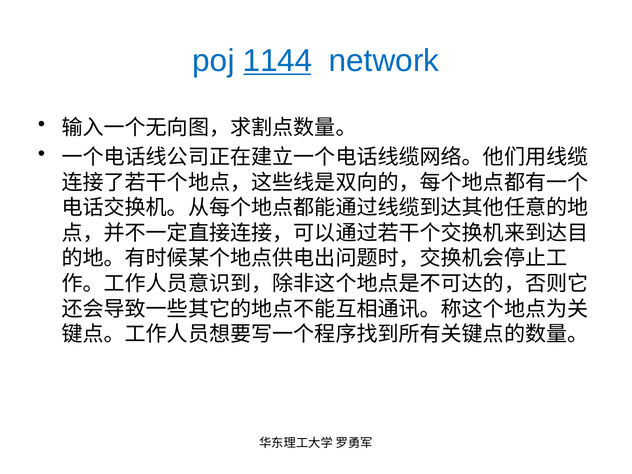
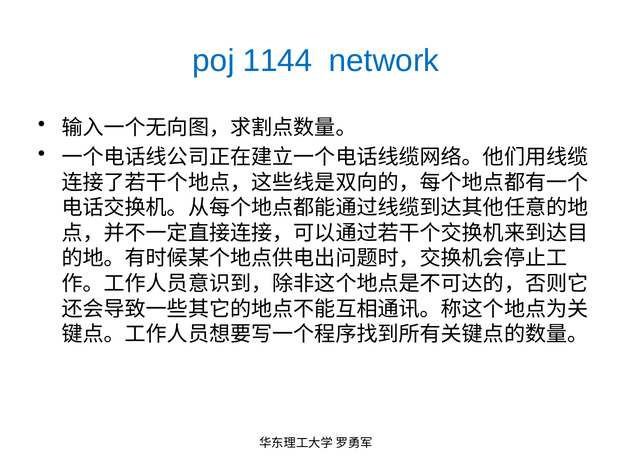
1144 underline: present -> none (277, 61)
